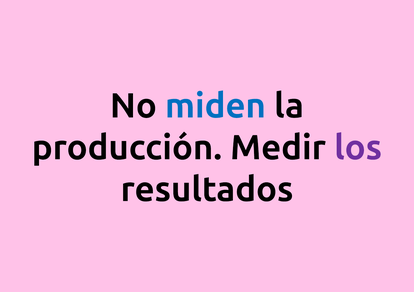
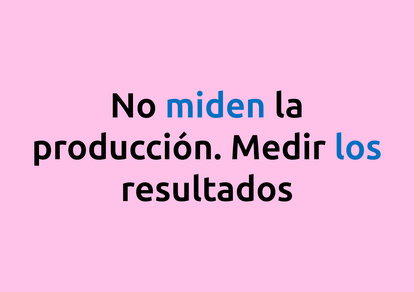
los colour: purple -> blue (358, 148)
